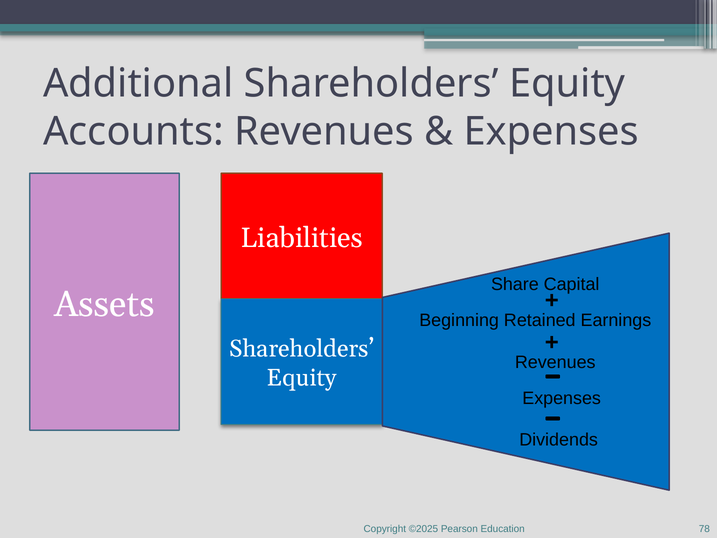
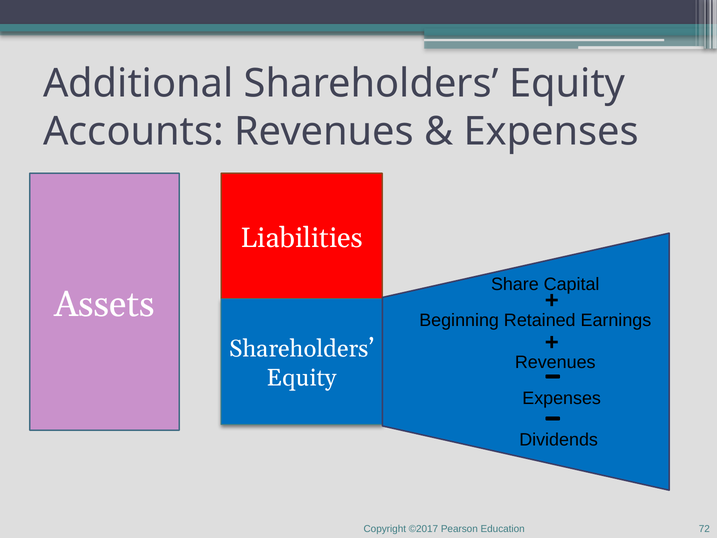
©2025: ©2025 -> ©2017 (423, 529)
78: 78 -> 72 (704, 529)
